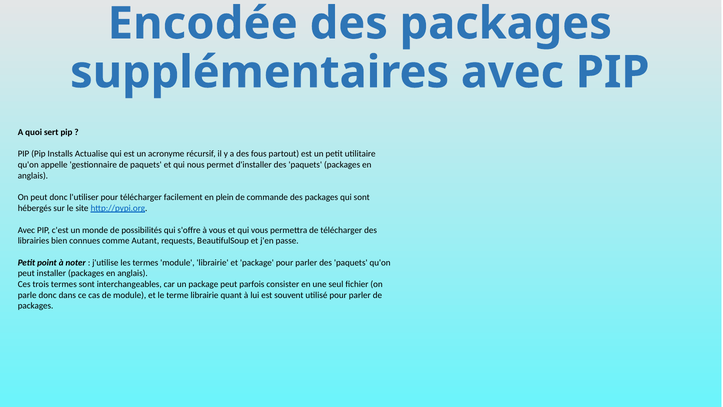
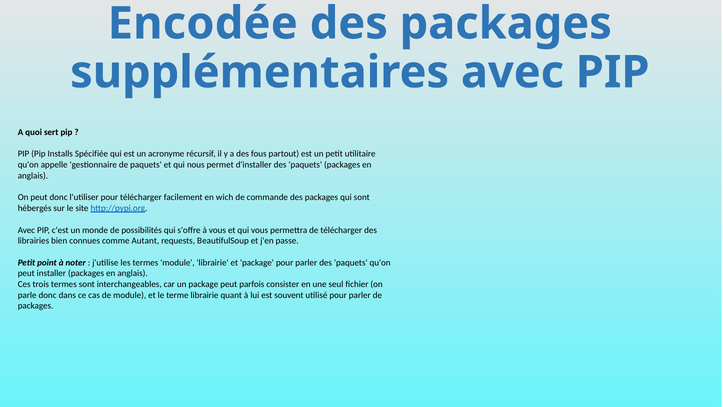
Actualise: Actualise -> Spécifiée (92, 154)
plein: plein -> wich (225, 197)
